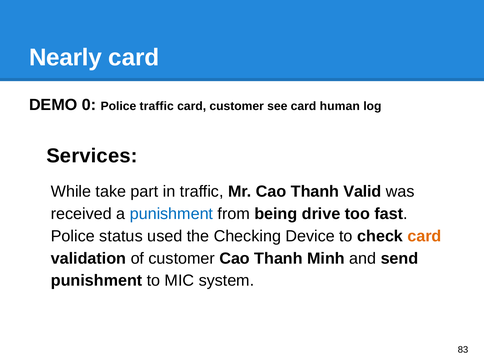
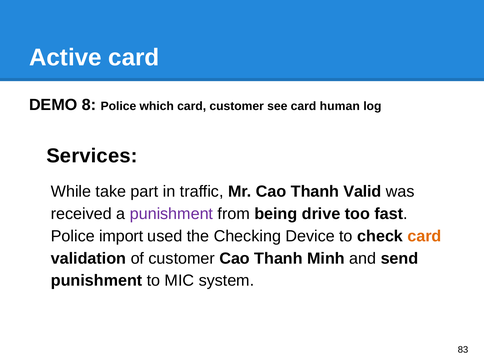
Nearly: Nearly -> Active (65, 57)
0: 0 -> 8 (89, 105)
Police traffic: traffic -> which (157, 106)
punishment colour: blue -> purple (171, 214)
status: status -> import (121, 236)
